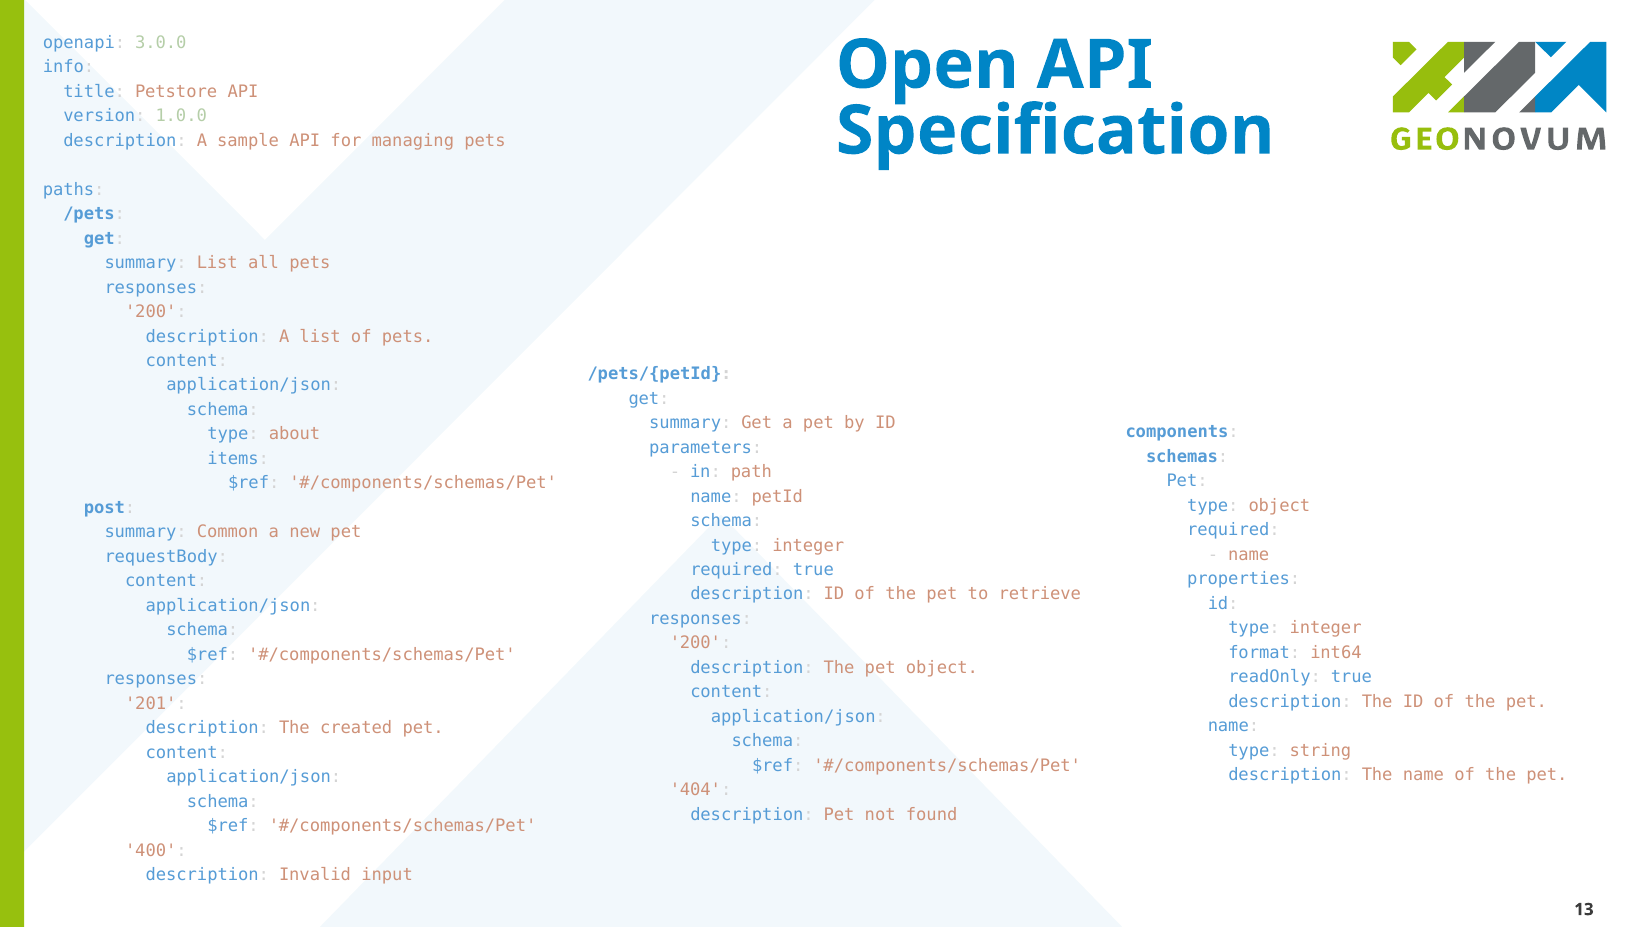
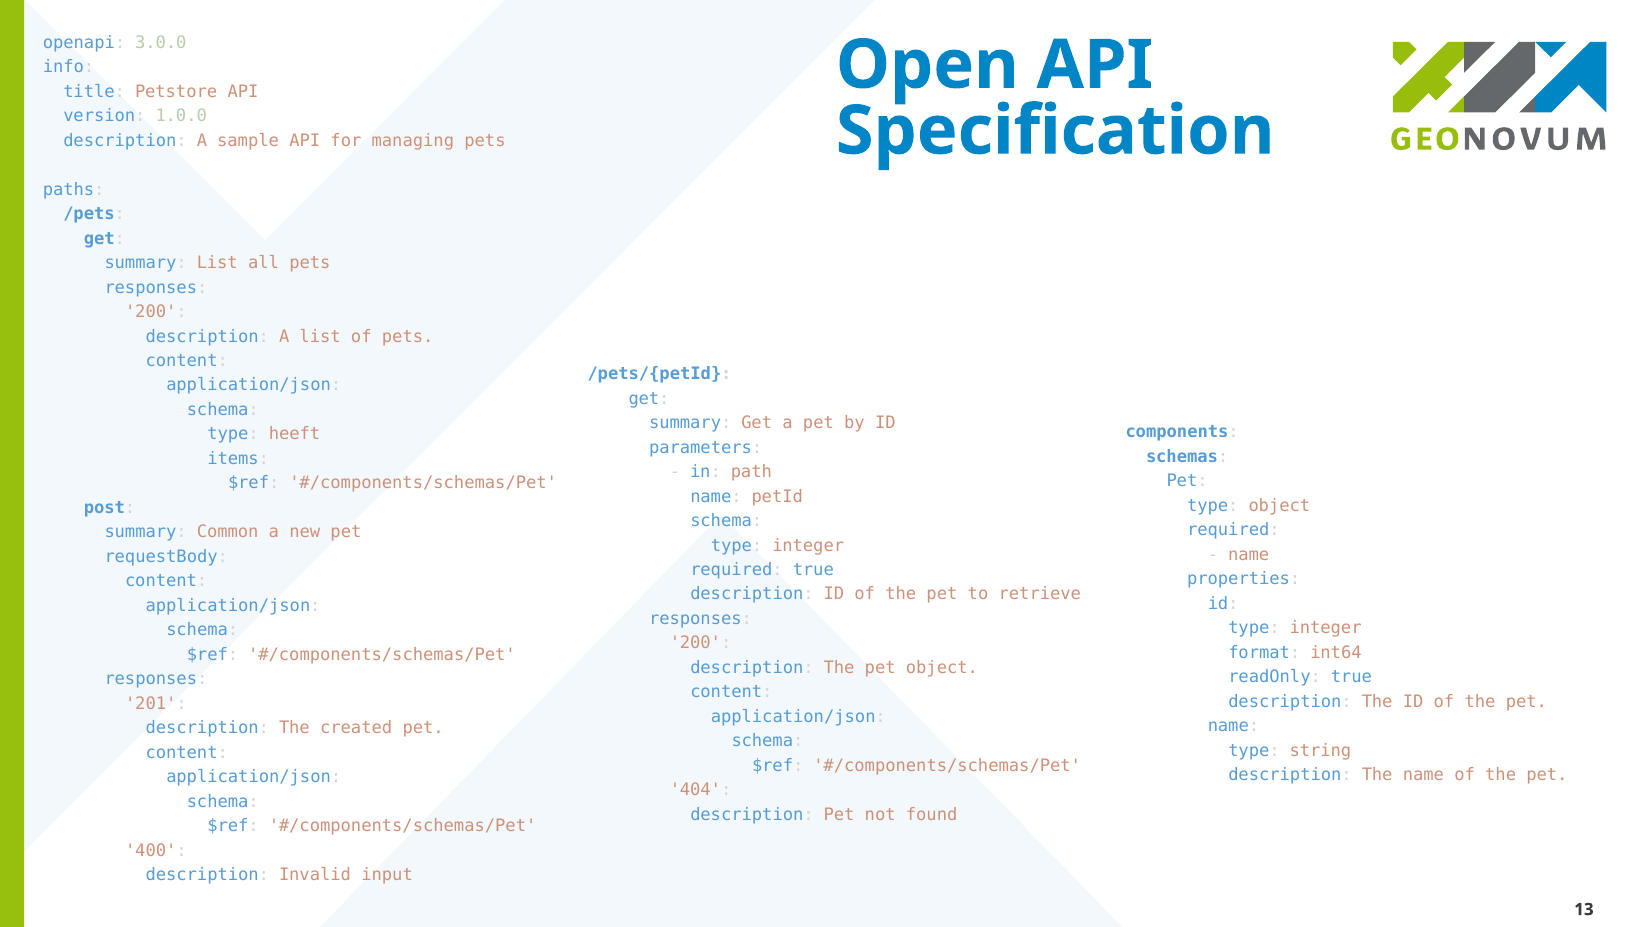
about: about -> heeft (294, 434)
